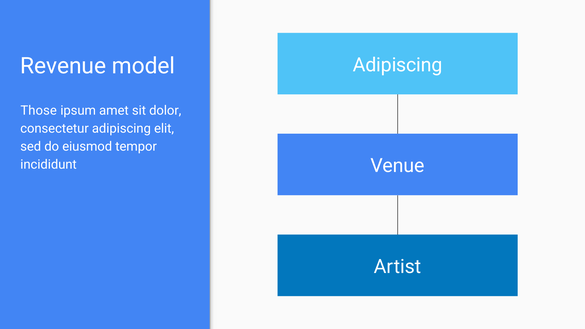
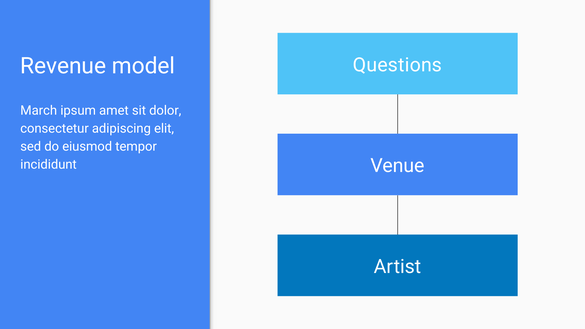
Adipiscing: Adipiscing -> Questions (397, 65)
Those: Those -> March (39, 111)
